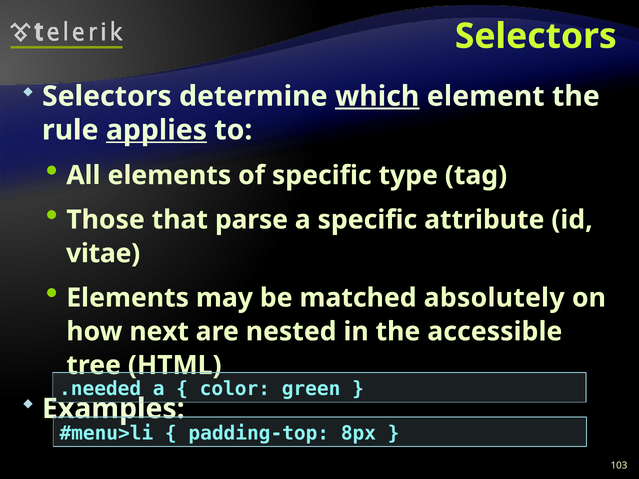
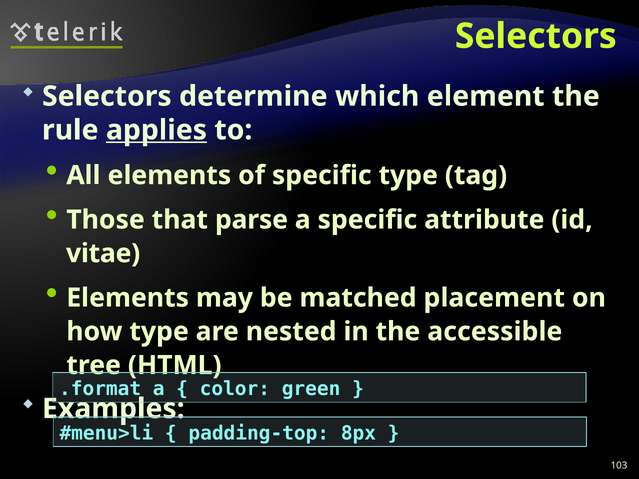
which underline: present -> none (377, 96)
absolutely: absolutely -> placement (494, 298)
how next: next -> type (159, 332)
.needed: .needed -> .format (100, 389)
